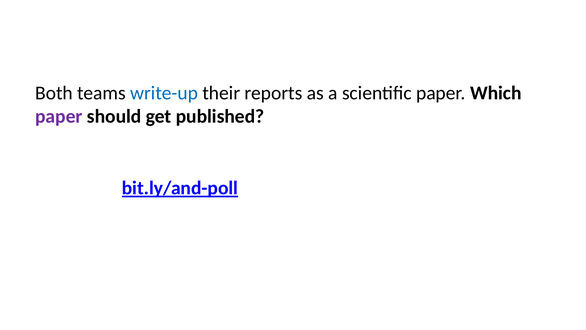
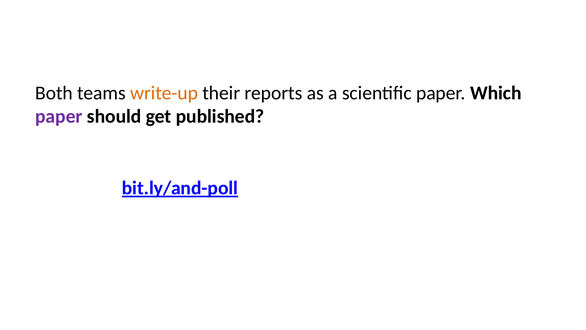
write-up colour: blue -> orange (164, 93)
